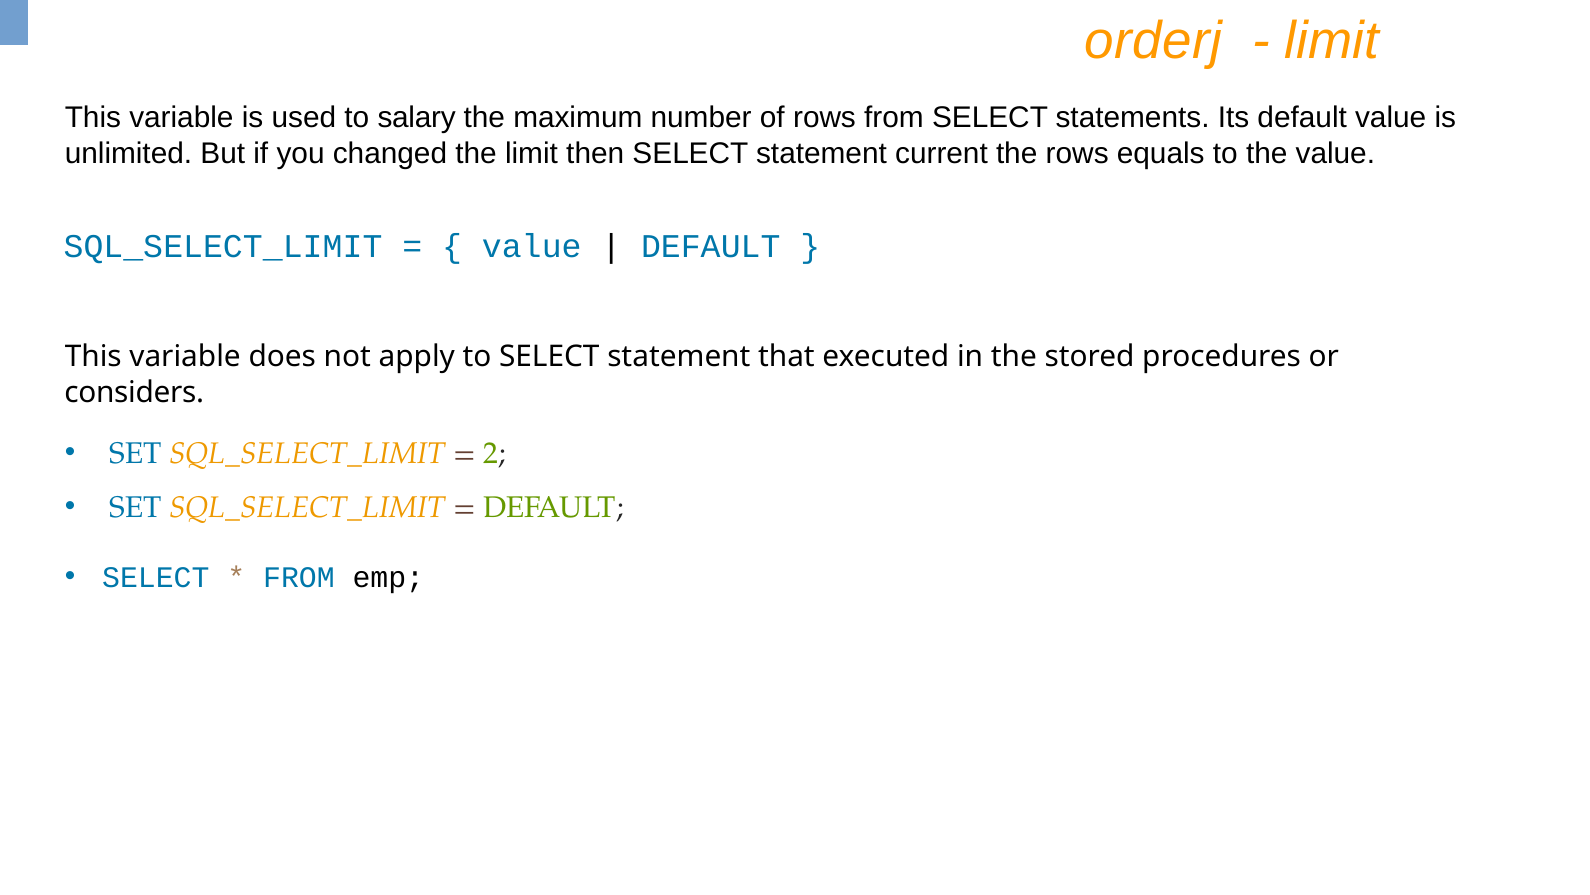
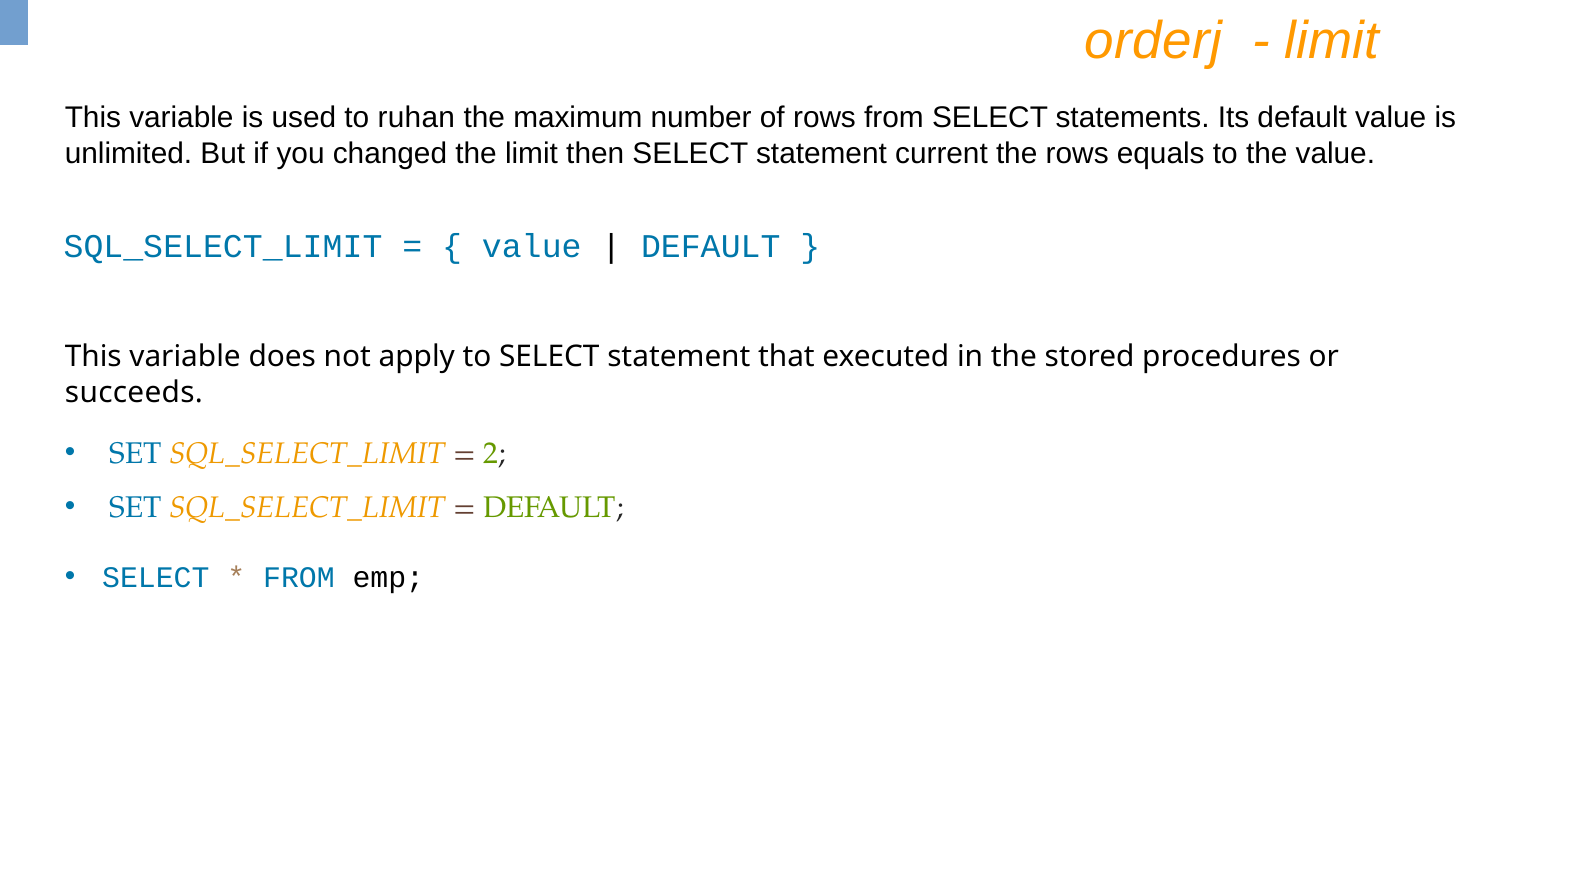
salary: salary -> ruhan (416, 117)
considers: considers -> succeeds (134, 393)
